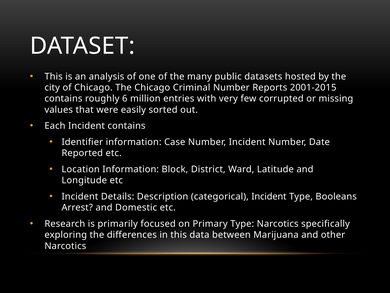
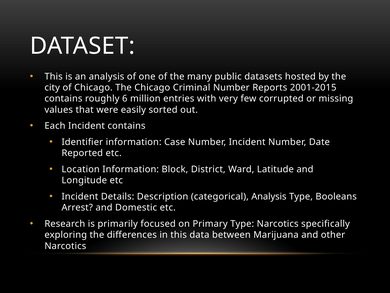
categorical Incident: Incident -> Analysis (269, 196)
